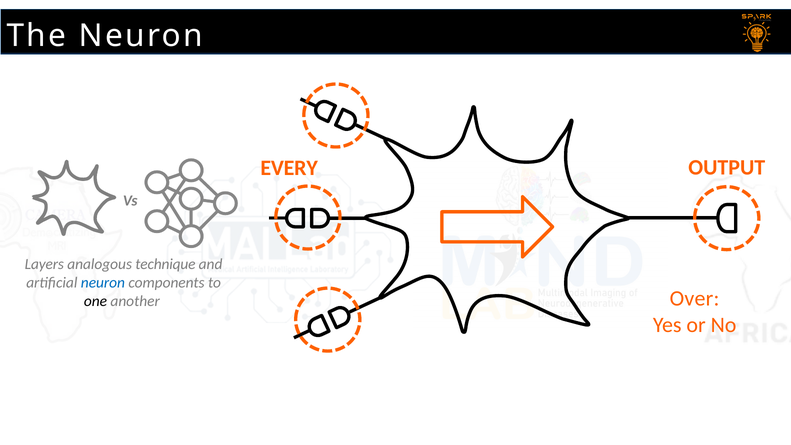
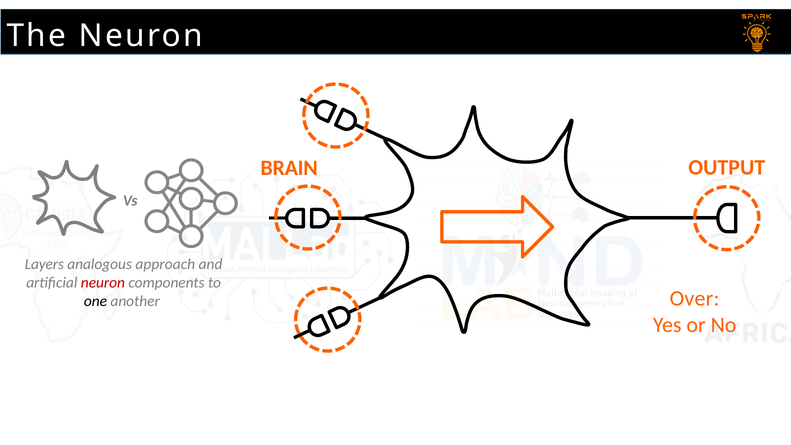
EVERY: EVERY -> BRAIN (289, 168)
technique: technique -> approach (165, 264)
neuron colour: blue -> red (103, 283)
